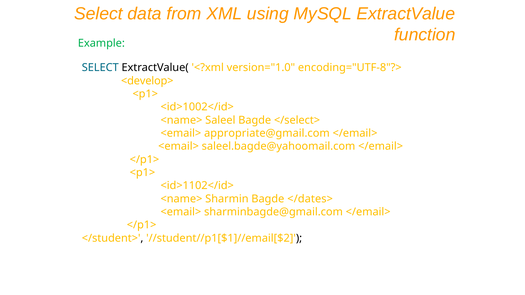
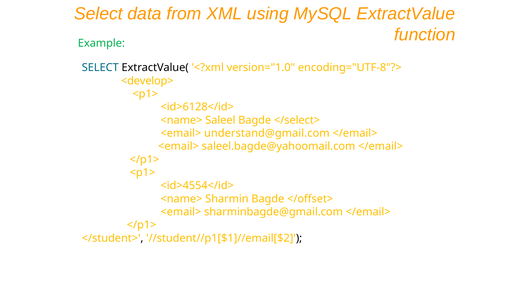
<id>1002</id>: <id>1002</id> -> <id>6128</id> (197, 107)
appropriate@gmail.com: appropriate@gmail.com -> understand@gmail.com (267, 133)
<id>1102</id>: <id>1102</id> -> <id>4554</id> (197, 186)
</dates>: </dates> -> </offset> (310, 199)
